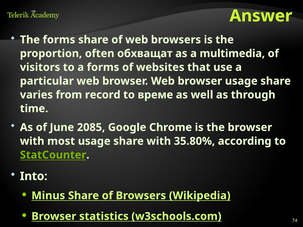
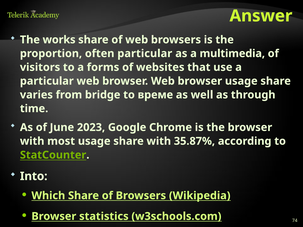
The forms: forms -> works (59, 40)
often обхващат: обхващат -> particular (145, 54)
record: record -> bridge (103, 95)
2085: 2085 -> 2023 (91, 128)
35.80%: 35.80% -> 35.87% (194, 141)
Minus: Minus -> Which (48, 196)
